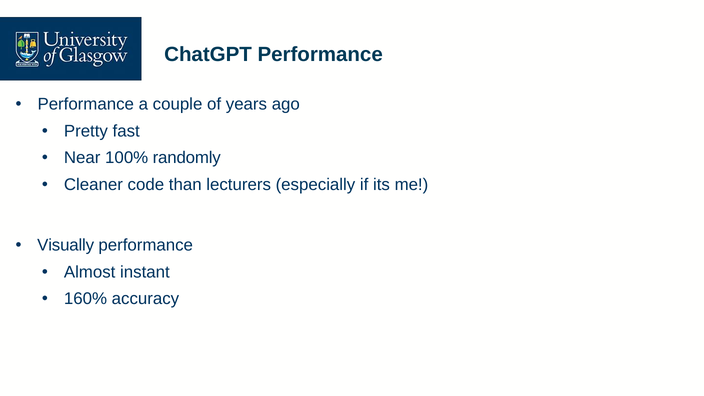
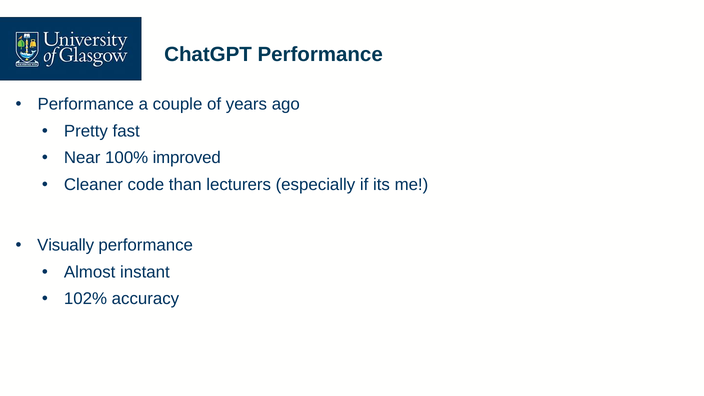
randomly: randomly -> improved (187, 158)
160%: 160% -> 102% (85, 299)
